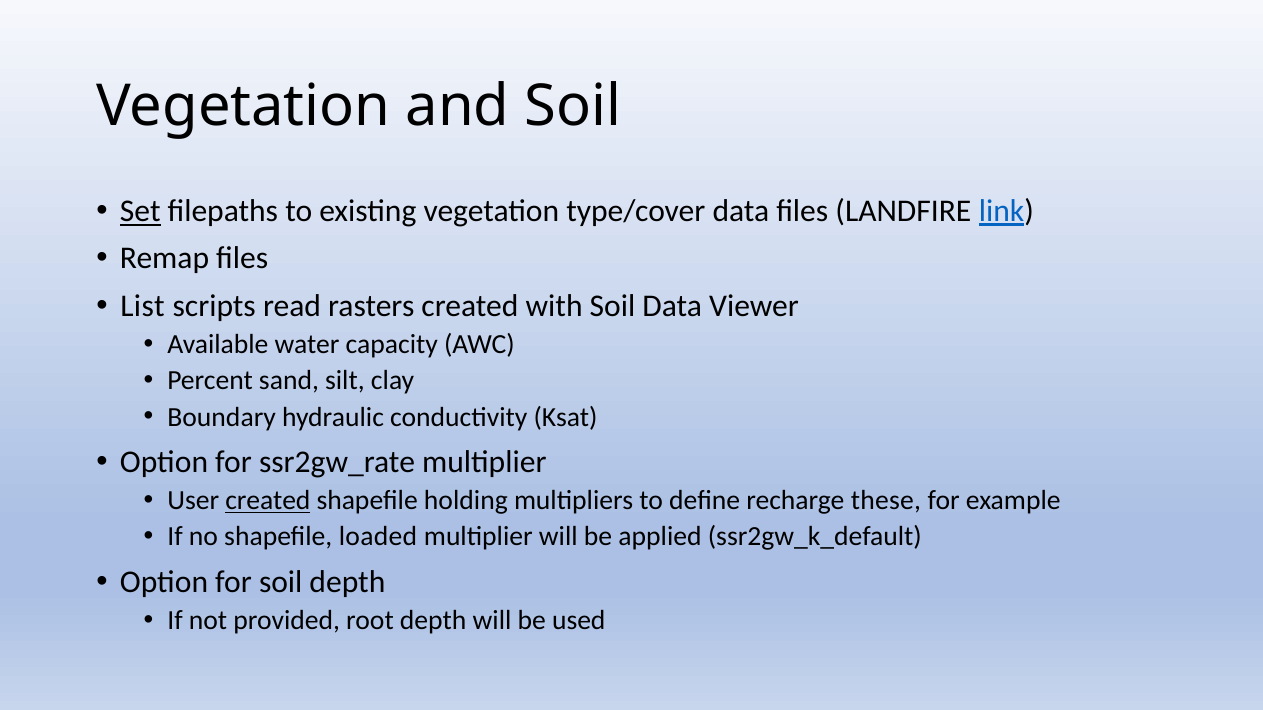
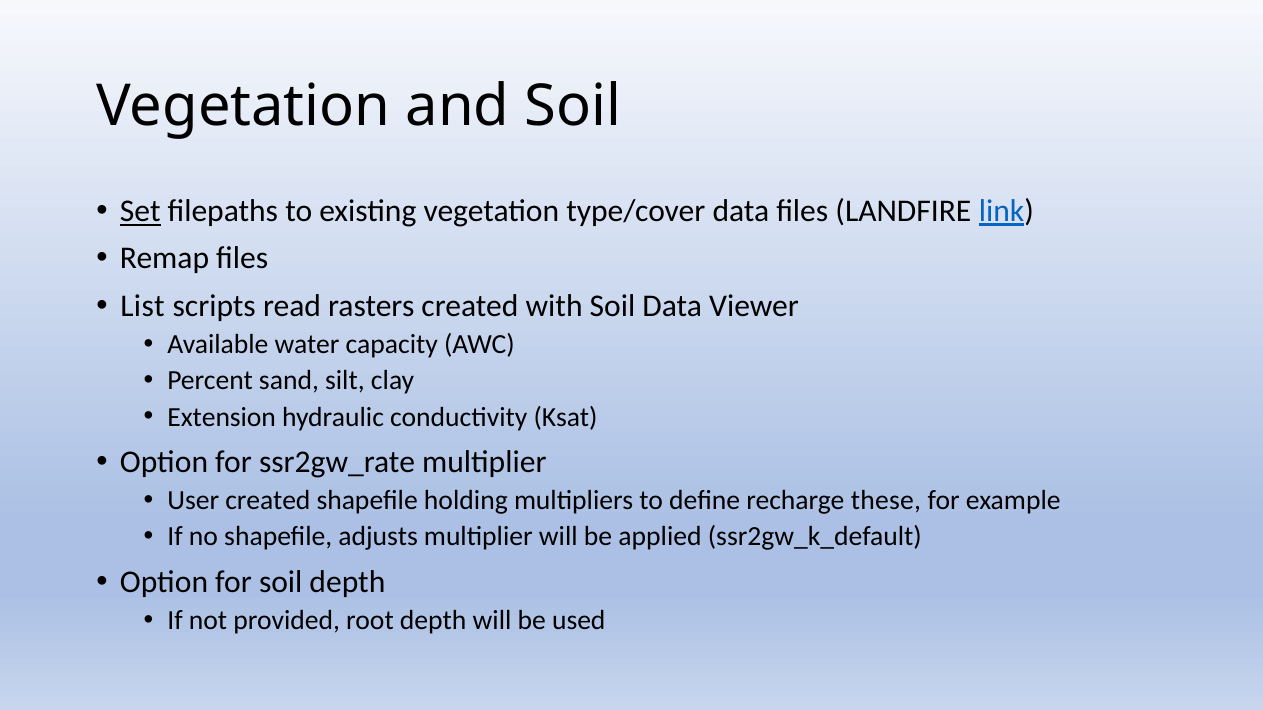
Boundary: Boundary -> Extension (222, 417)
created underline: present -> none (268, 501)
loaded: loaded -> adjusts (378, 537)
